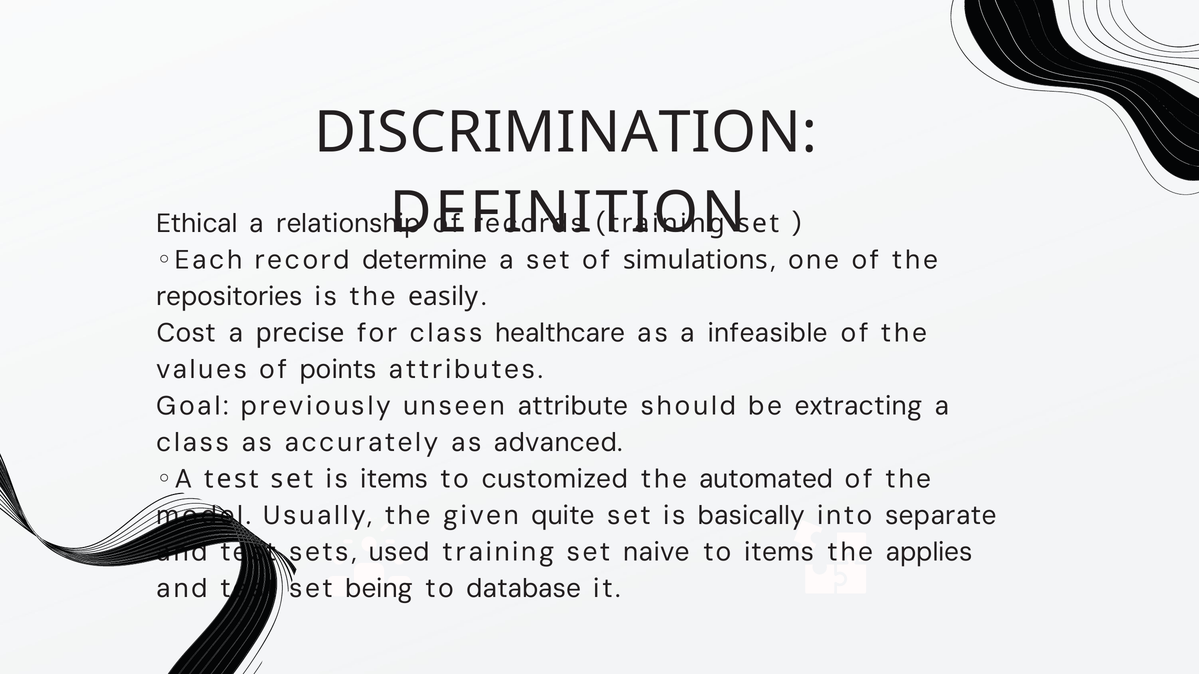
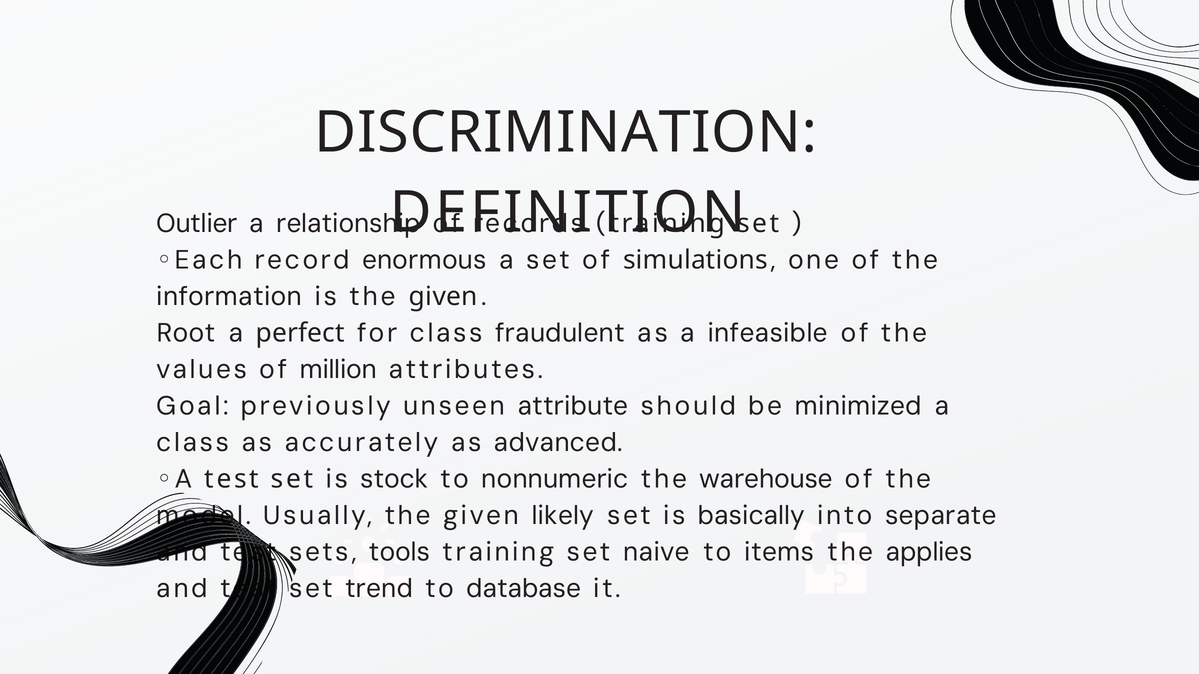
Ethical: Ethical -> Outlier (197, 224)
determine: determine -> enormous (424, 260)
repositories: repositories -> information (229, 297)
is the easily: easily -> given (443, 297)
Cost: Cost -> Root (186, 333)
precise: precise -> perfect (300, 333)
healthcare: healthcare -> fraudulent (560, 333)
points: points -> million (338, 370)
extracting: extracting -> minimized (858, 406)
is items: items -> stock (394, 479)
customized: customized -> nonnumeric (555, 479)
automated: automated -> warehouse (766, 479)
quite: quite -> likely (563, 516)
used: used -> tools (400, 552)
being: being -> trend (379, 589)
